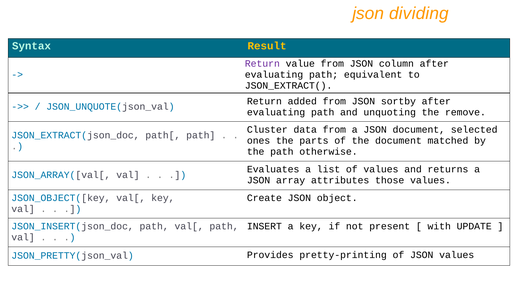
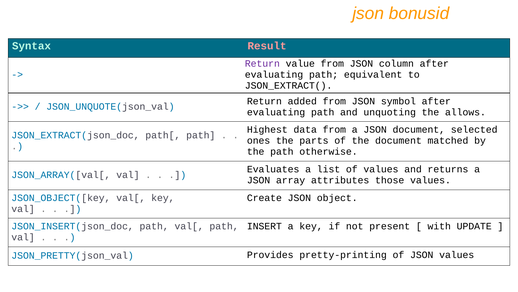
dividing: dividing -> bonusid (419, 13)
Result colour: yellow -> pink (267, 46)
sortby: sortby -> symbol (398, 101)
remove: remove -> allows (465, 112)
Cluster: Cluster -> Highest (267, 129)
